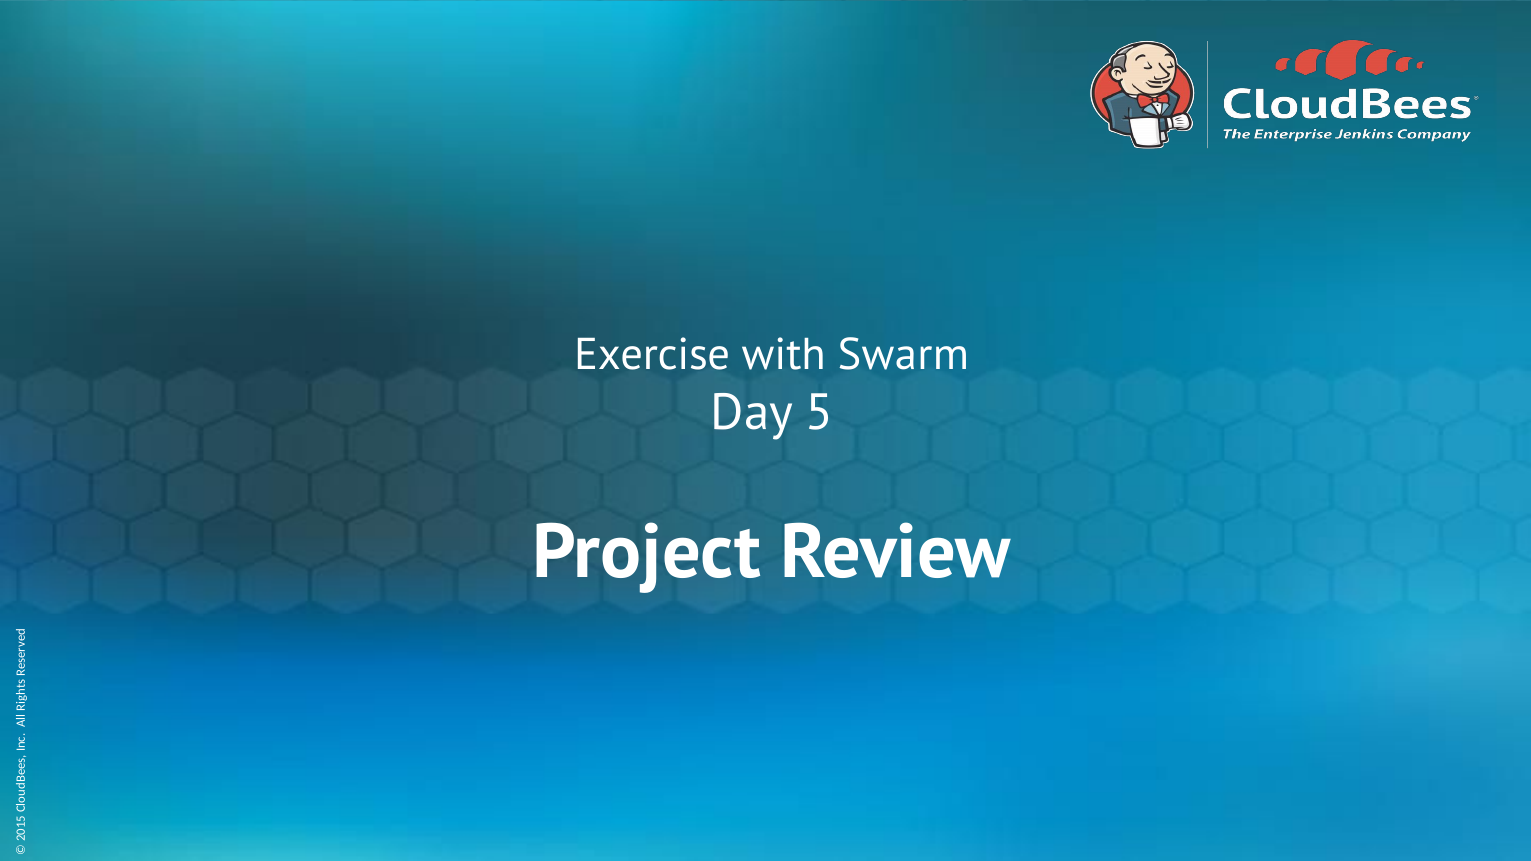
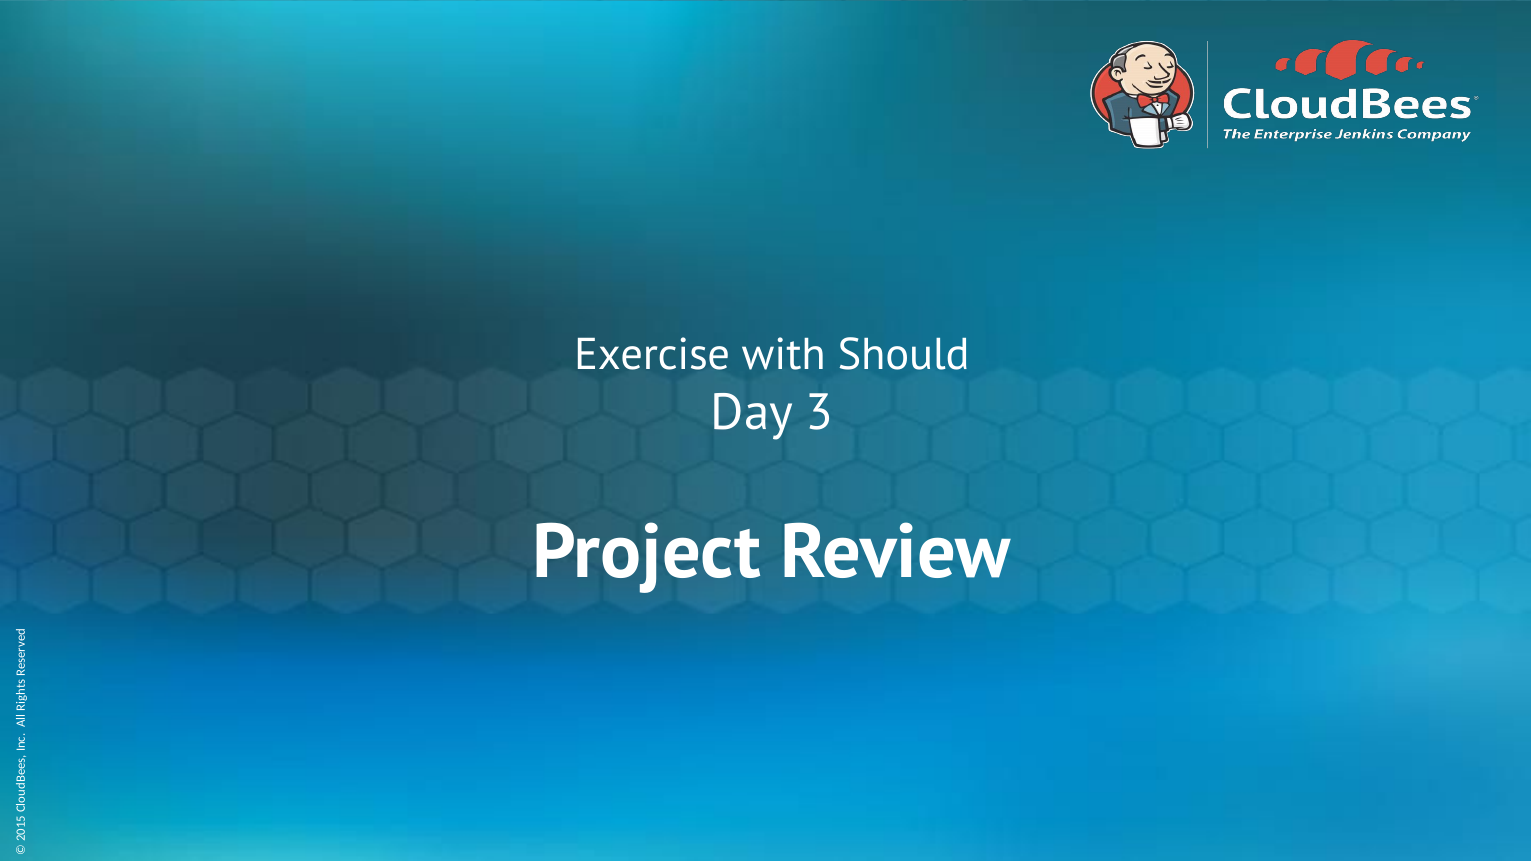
Swarm: Swarm -> Should (904, 355)
Day 5: 5 -> 3 (819, 413)
